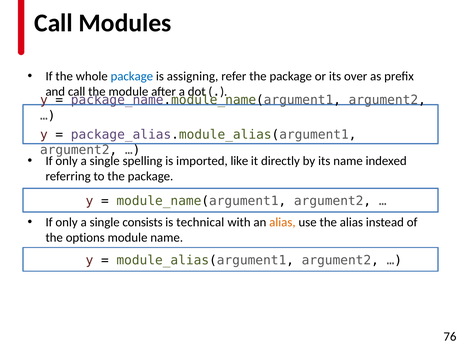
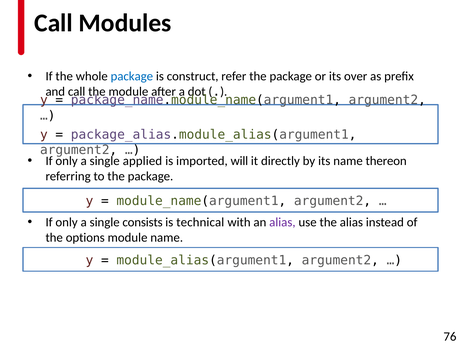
assigning: assigning -> construct (193, 76)
spelling: spelling -> applied (142, 161)
like: like -> will (239, 161)
indexed: indexed -> thereon (386, 161)
alias colour: orange -> purple (282, 222)
